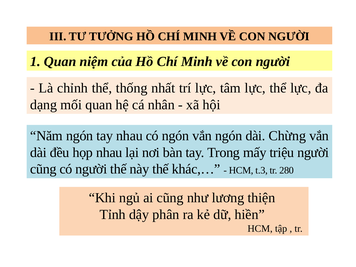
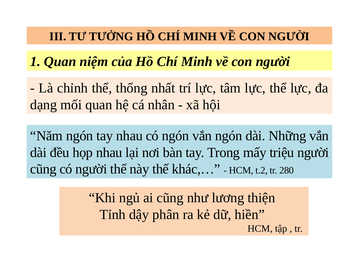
Chừng: Chừng -> Những (287, 136)
t.3: t.3 -> t.2 (262, 170)
